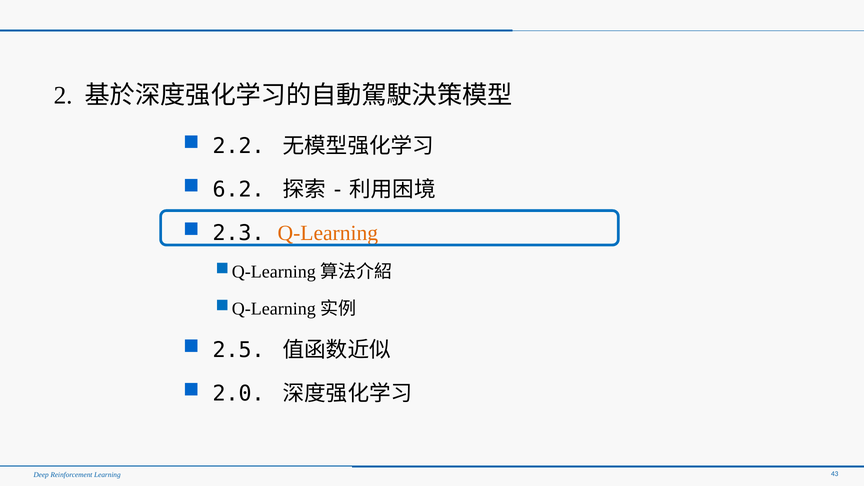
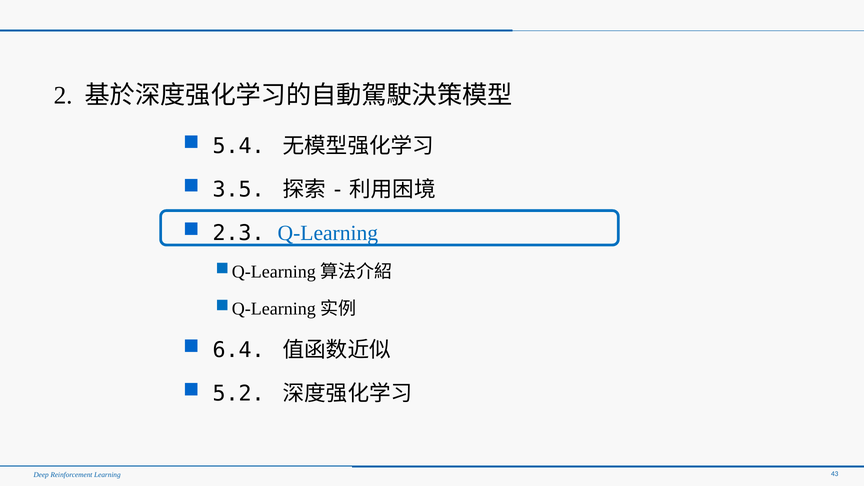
2.2: 2.2 -> 5.4 (239, 146)
6.2: 6.2 -> 3.5 (239, 190)
Q-Learning colour: orange -> blue (328, 233)
2.5: 2.5 -> 6.4 (239, 350)
2.0: 2.0 -> 5.2 (239, 393)
